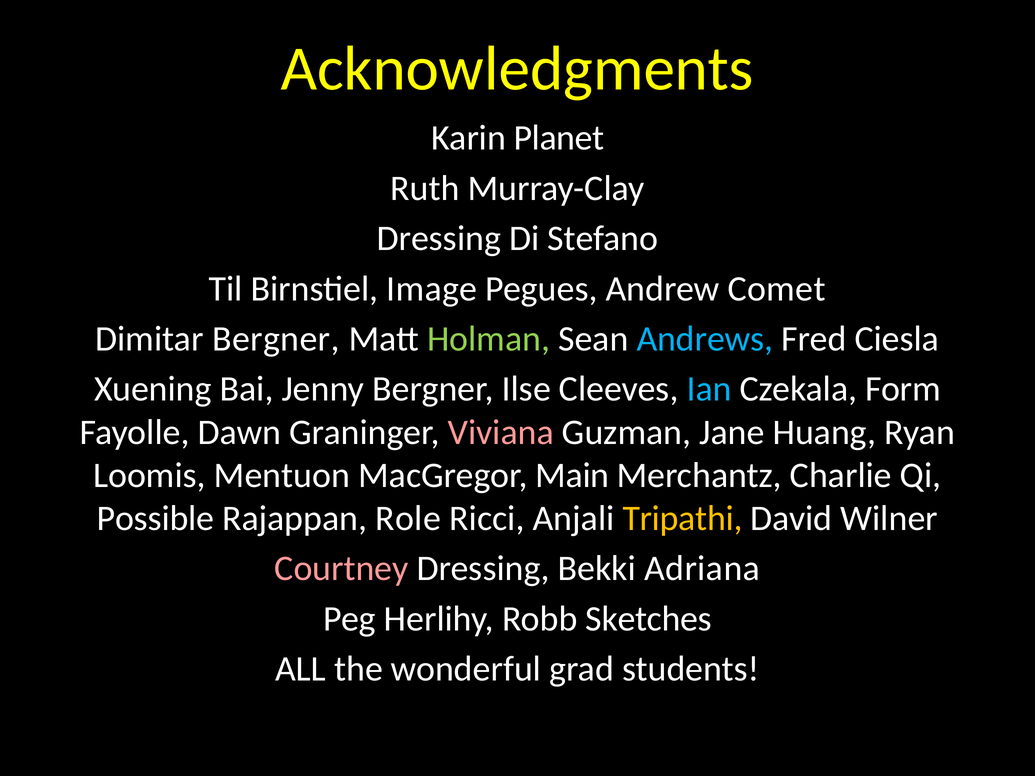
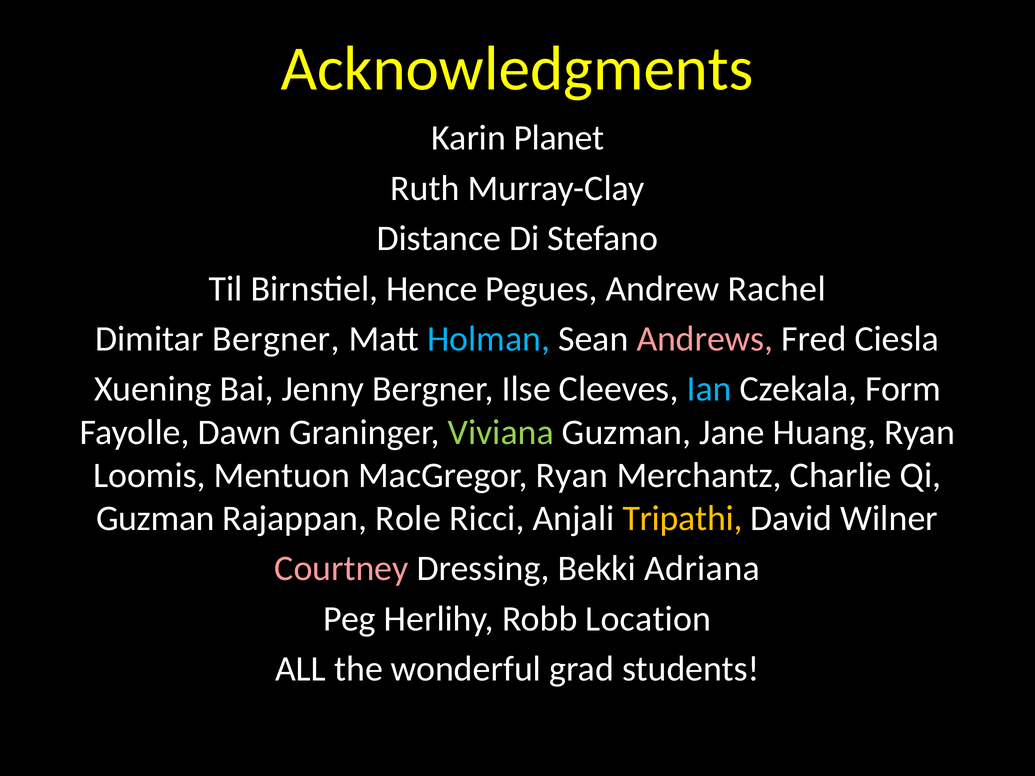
Dressing: Dressing -> Distance (439, 239)
Image: Image -> Hence (432, 289)
Comet: Comet -> Rachel (777, 289)
Holman colour: light green -> light blue (489, 339)
Andrews colour: light blue -> pink (705, 339)
Viviana colour: pink -> light green (501, 432)
MacGregor Main: Main -> Ryan (572, 475)
Possible: Possible -> Guzman (156, 518)
Sketches: Sketches -> Location (648, 619)
